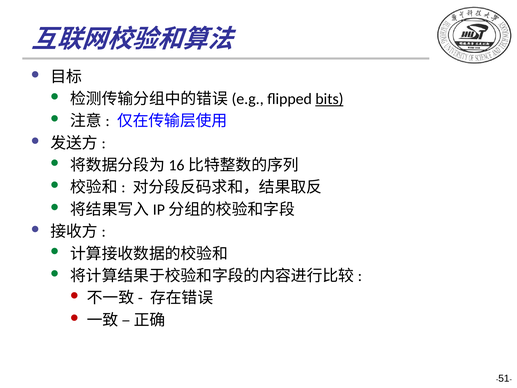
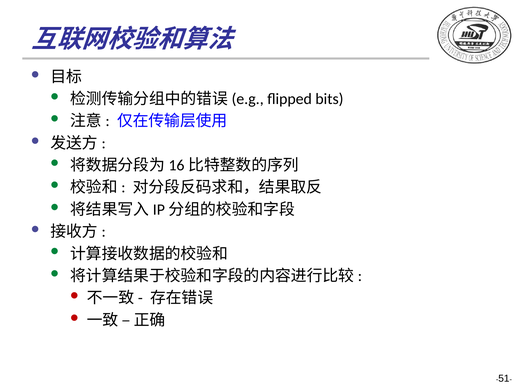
bits underline: present -> none (329, 99)
